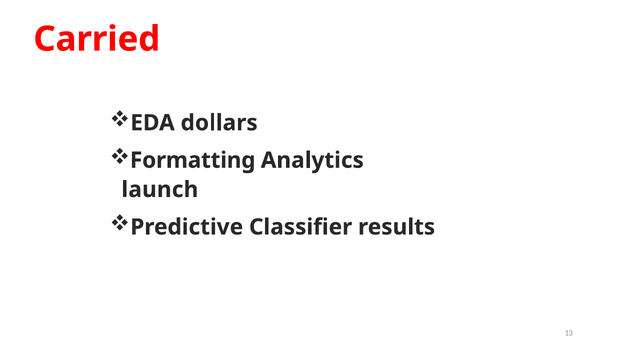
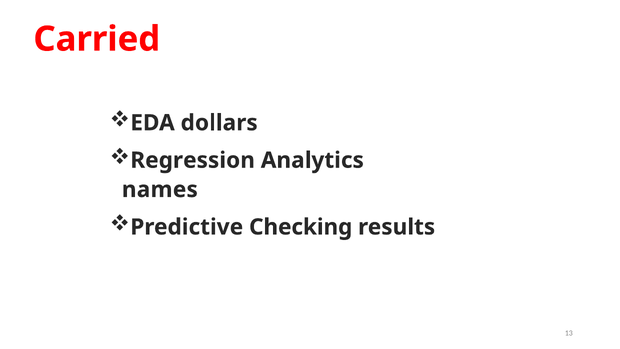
Formatting: Formatting -> Regression (193, 160)
launch: launch -> names (160, 189)
Classifier: Classifier -> Checking (301, 227)
